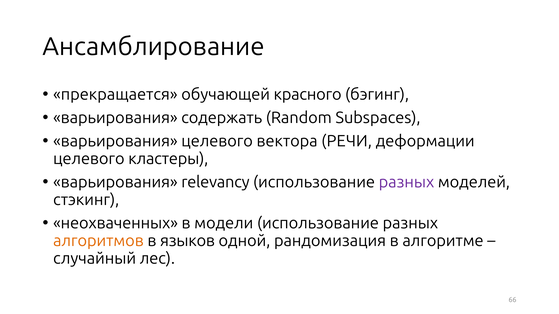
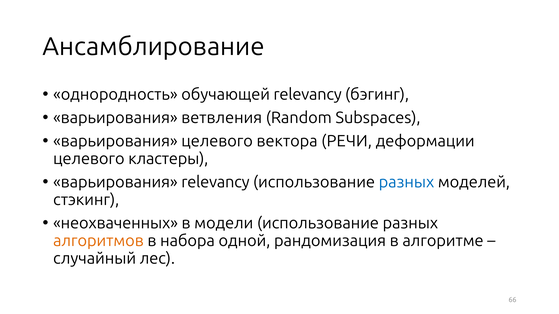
прекращается: прекращается -> однородность (115, 95)
обучающей красного: красного -> relevancy (308, 95)
содержать: содержать -> ветвления (222, 118)
разных colour: purple -> blue (406, 182)
языков: языков -> набора (188, 241)
